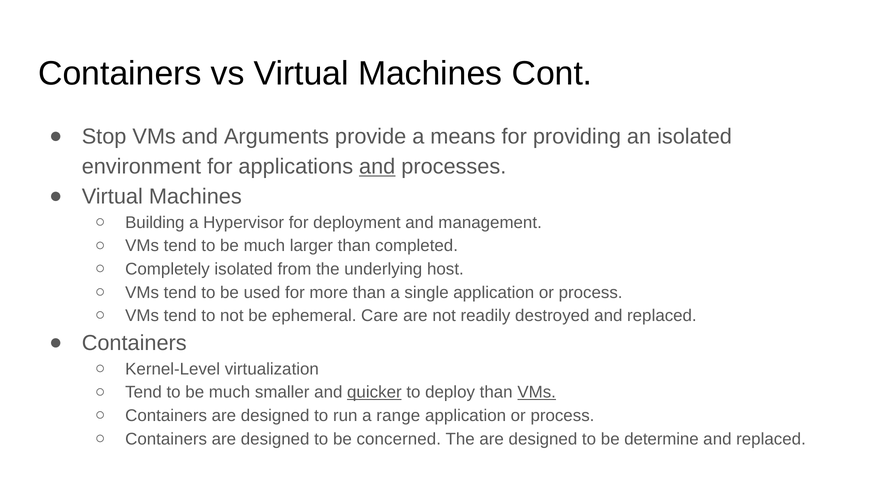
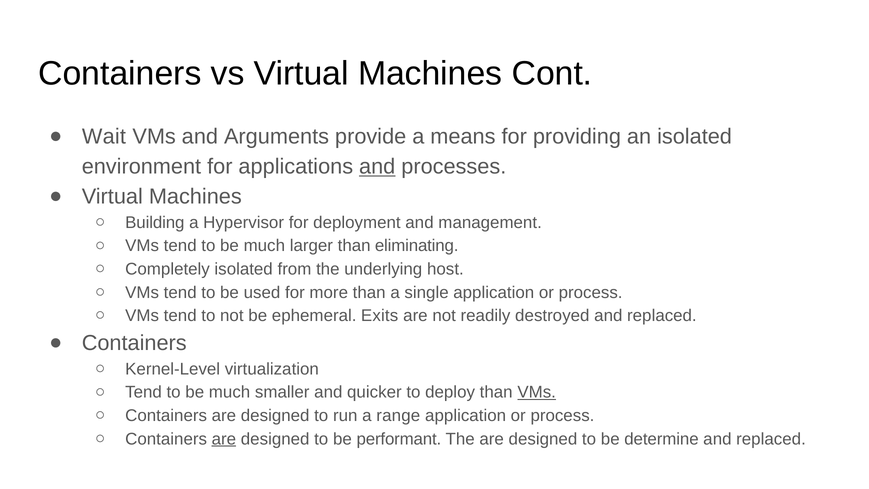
Stop: Stop -> Wait (104, 137)
completed: completed -> eliminating (417, 246)
Care: Care -> Exits (380, 316)
quicker underline: present -> none (374, 392)
are underline: none -> present (224, 439)
concerned: concerned -> performant (399, 439)
